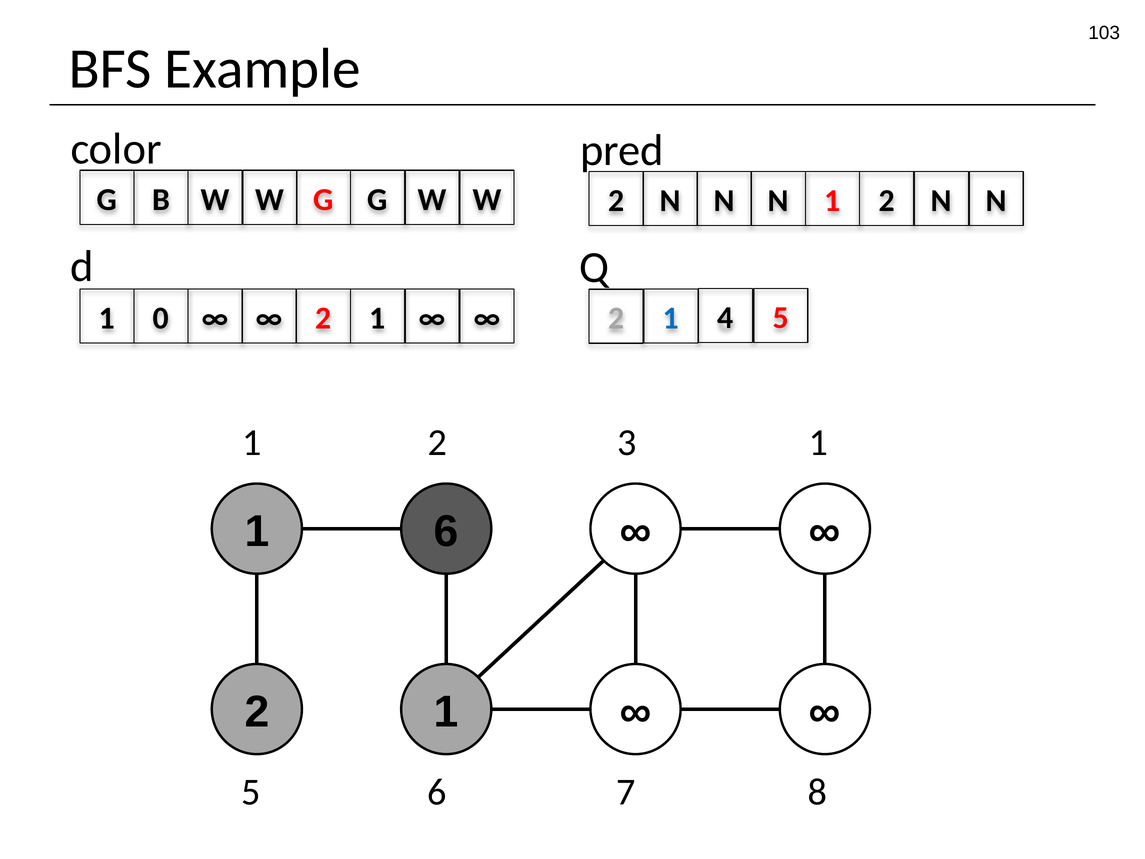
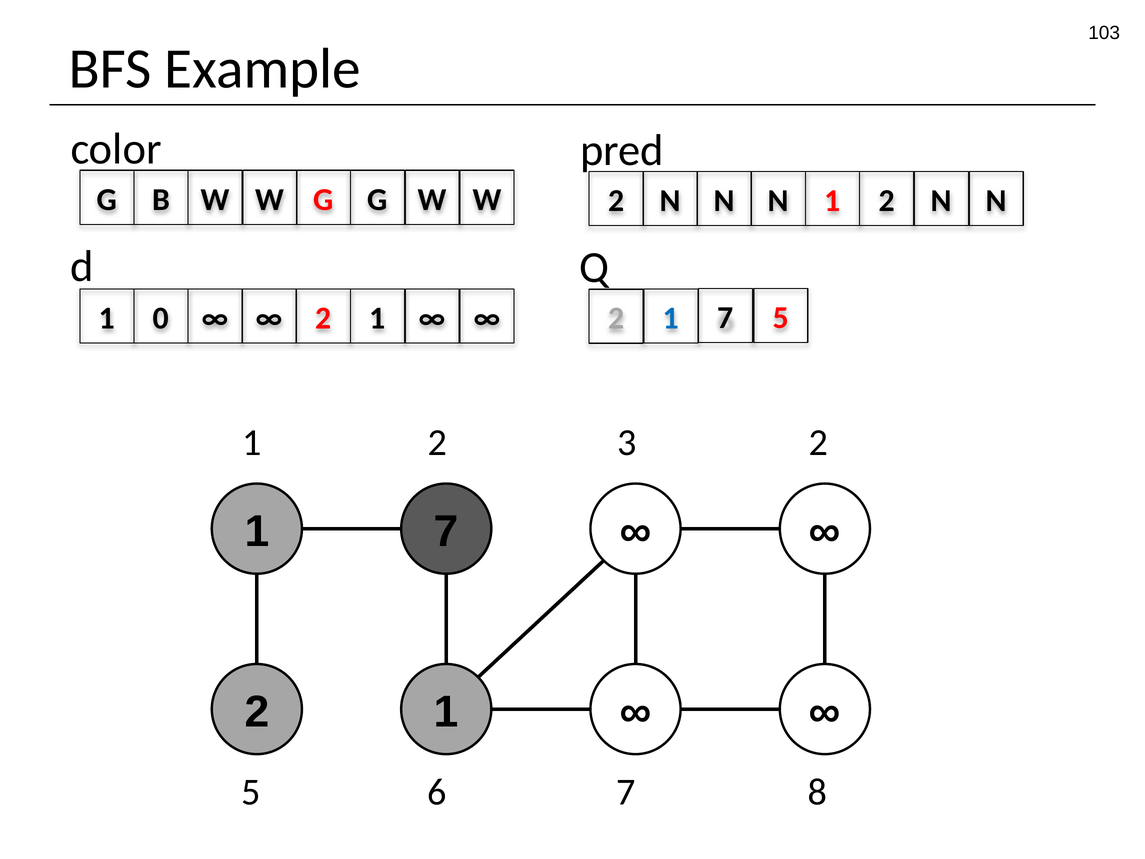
4: 4 -> 7 (726, 318)
3 1: 1 -> 2 (818, 443)
6: 6 -> 7 (446, 532)
